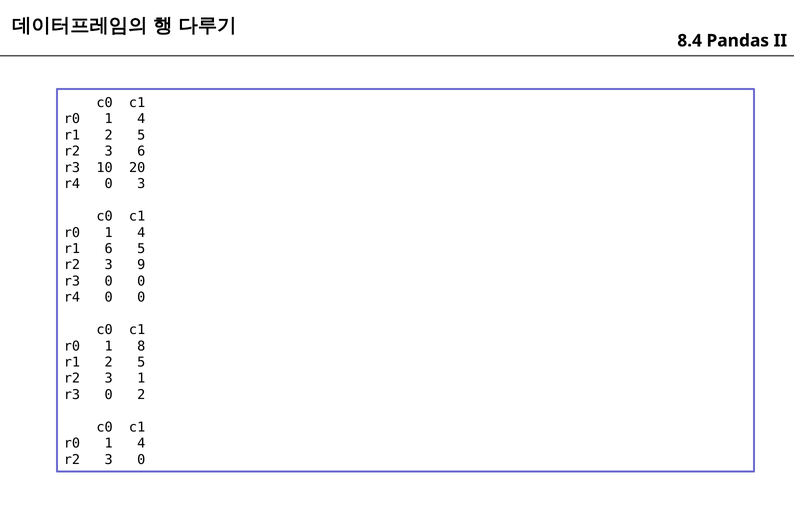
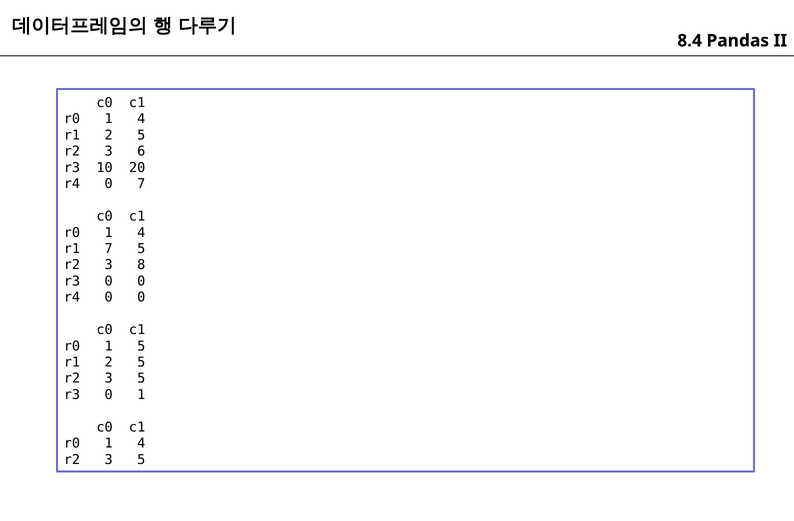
0 3: 3 -> 7 (141, 184)
r1 6: 6 -> 7 (109, 249)
9: 9 -> 8 (141, 265)
1 8: 8 -> 5 (141, 346)
1: 1 -> 5 (141, 379)
0 2: 2 -> 1 (141, 395)
0: 0 -> 5 (141, 460)
